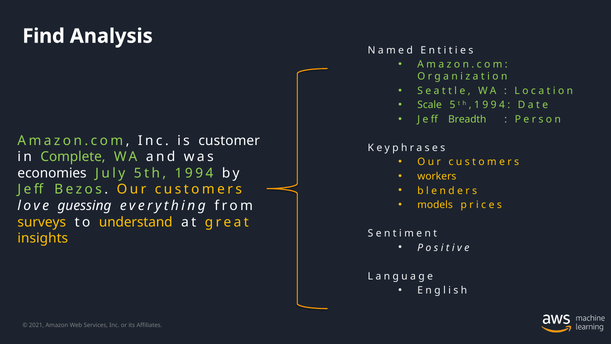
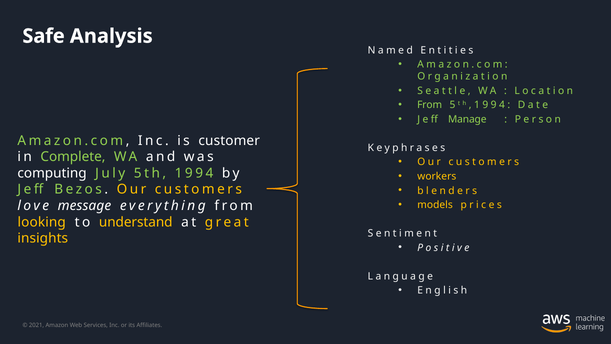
Find: Find -> Safe (44, 36)
Scale: Scale -> From (430, 105)
Breadth: Breadth -> Manage (467, 119)
economies: economies -> computing (52, 173)
guessing: guessing -> message (84, 206)
surveys: surveys -> looking (42, 222)
